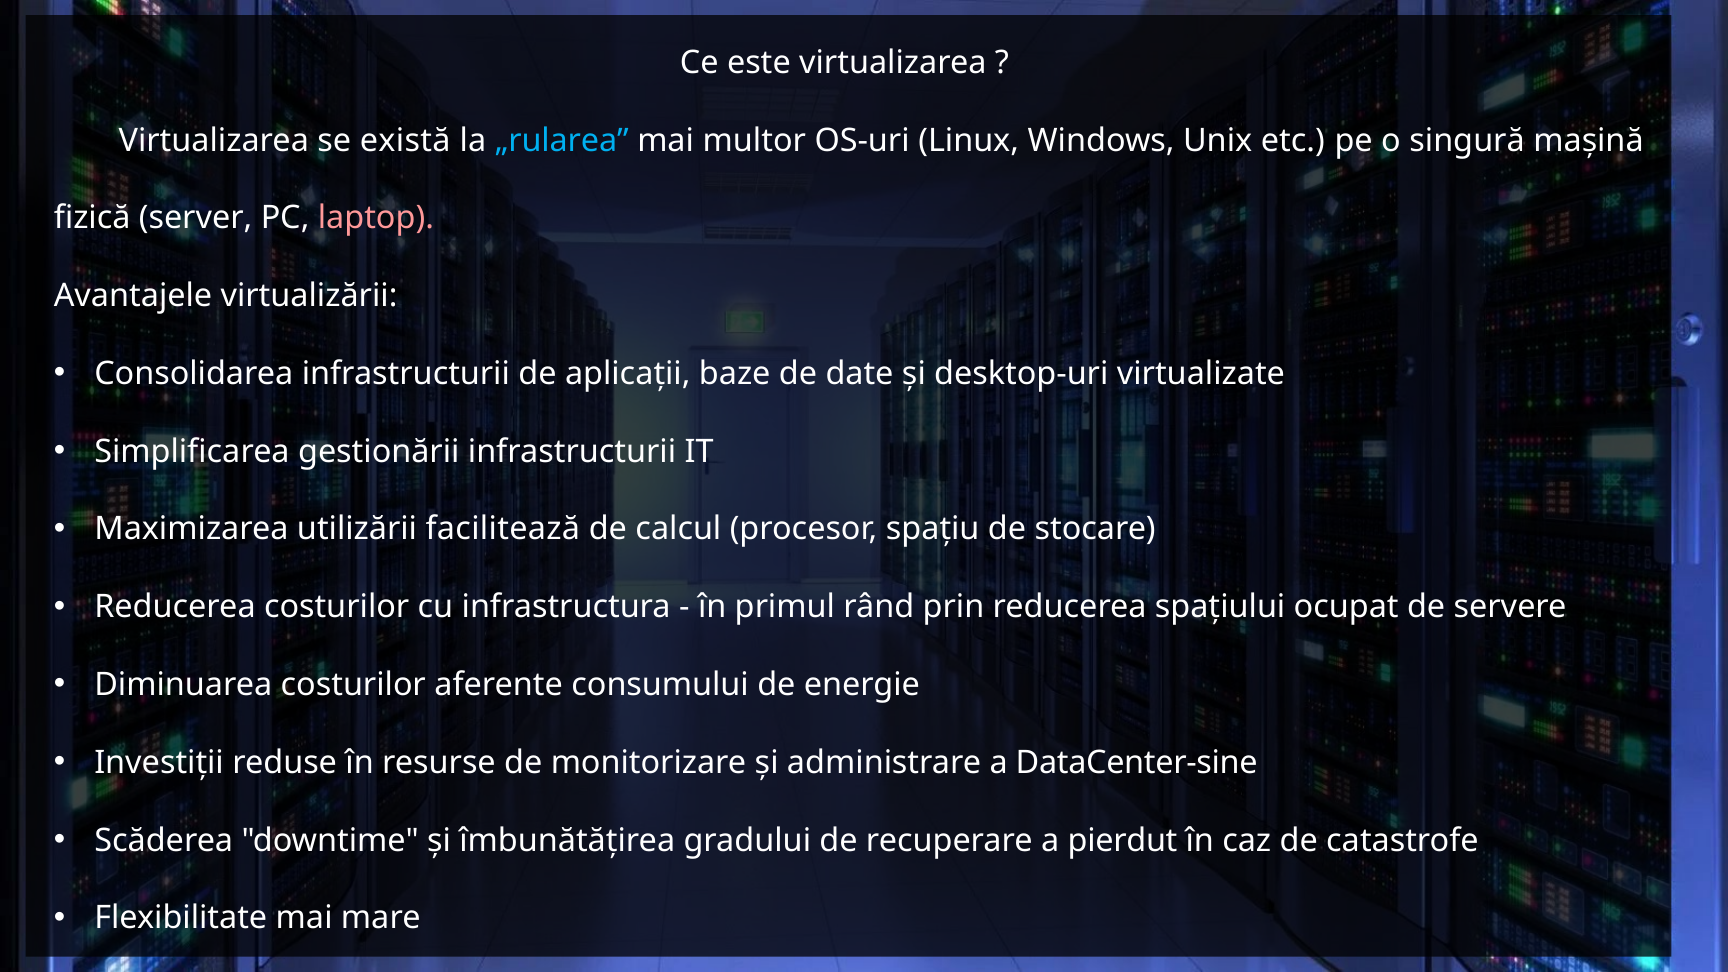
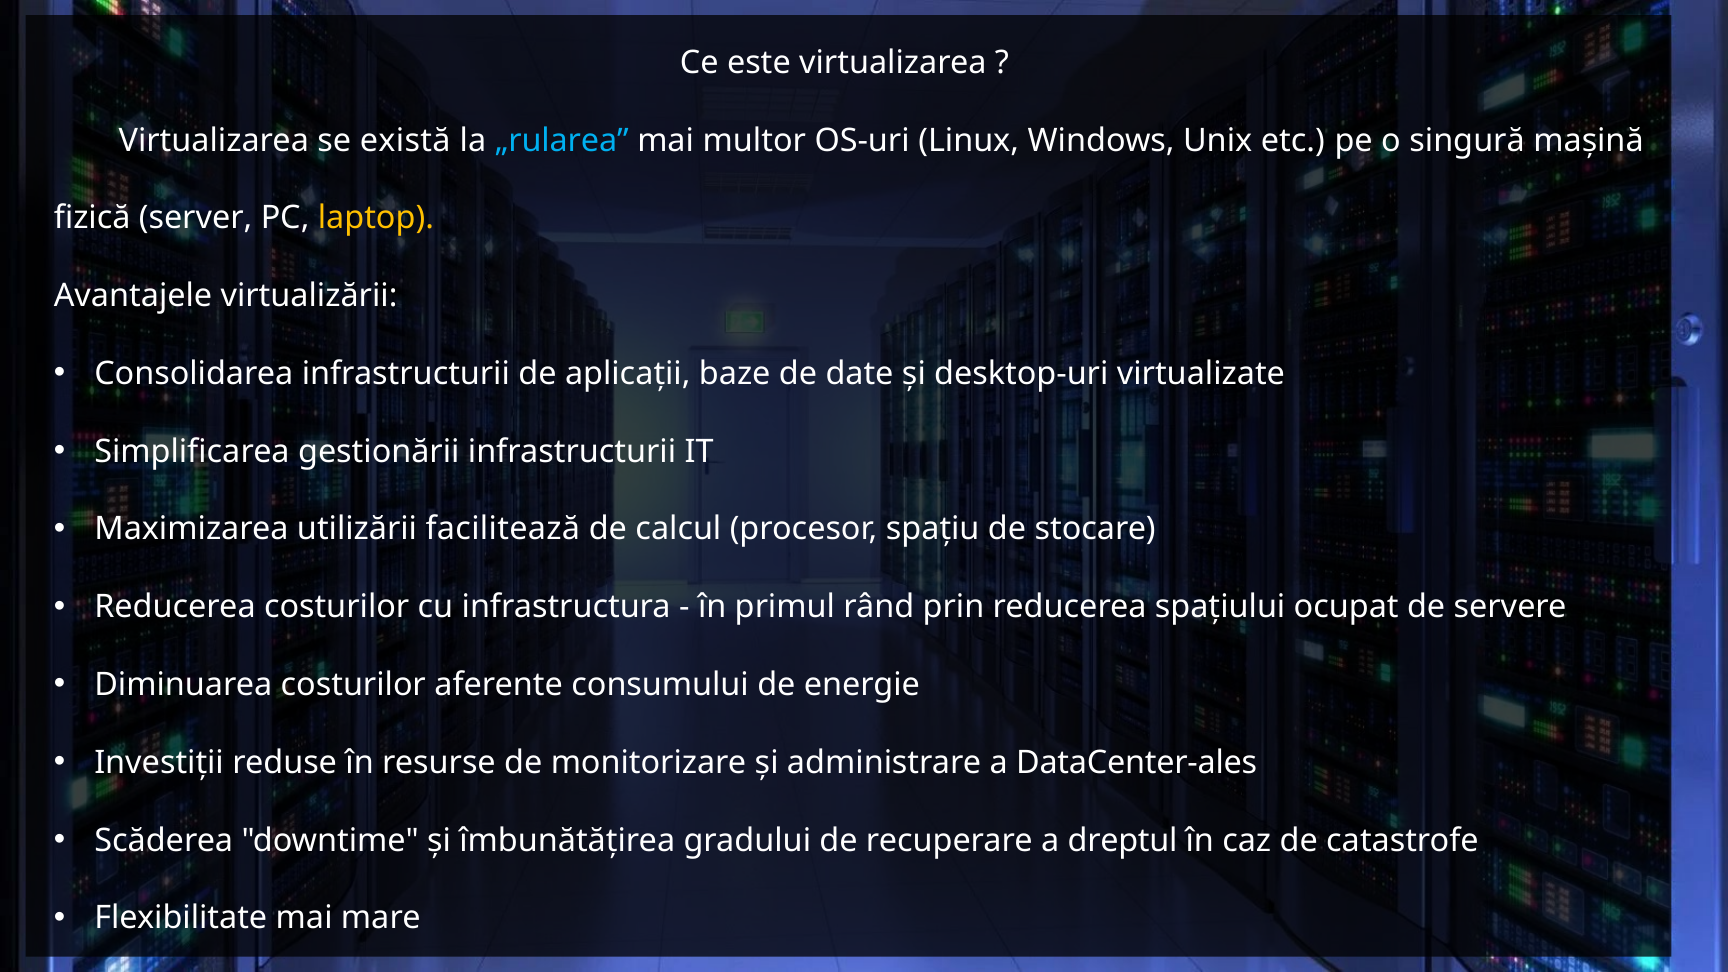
laptop colour: pink -> yellow (376, 218)
DataCenter-sine: DataCenter-sine -> DataCenter-ales (1137, 763)
pierdut: pierdut -> dreptul (1123, 840)
